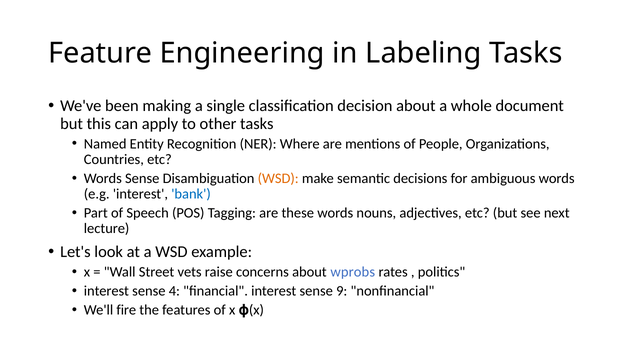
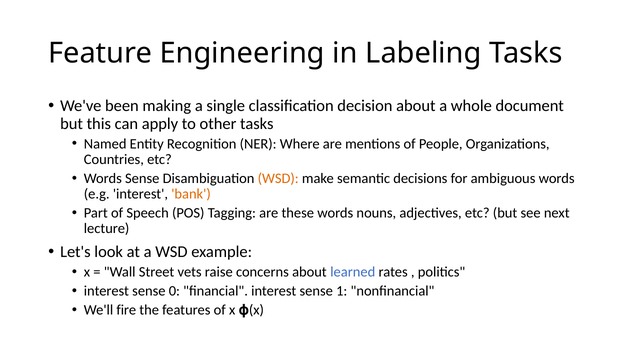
bank colour: blue -> orange (191, 194)
wprobs: wprobs -> learned (353, 272)
4: 4 -> 0 (174, 291)
9: 9 -> 1 (342, 291)
